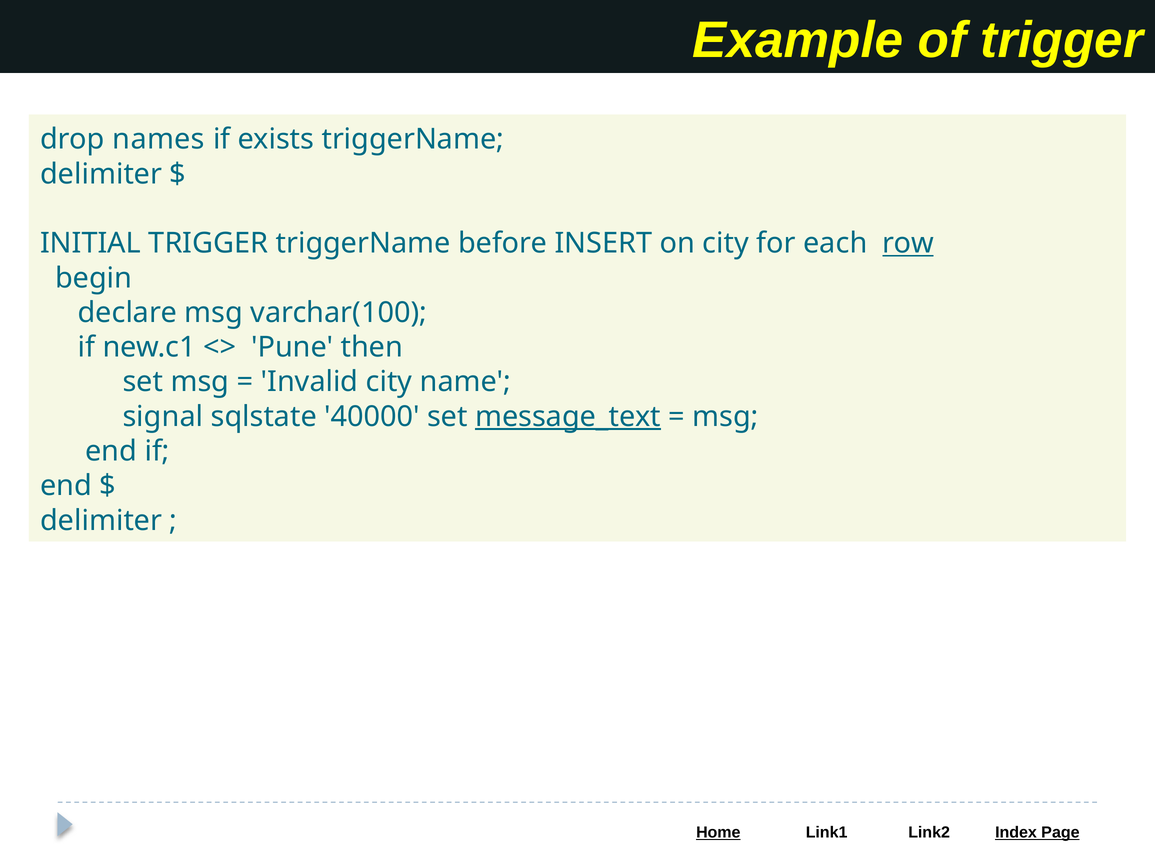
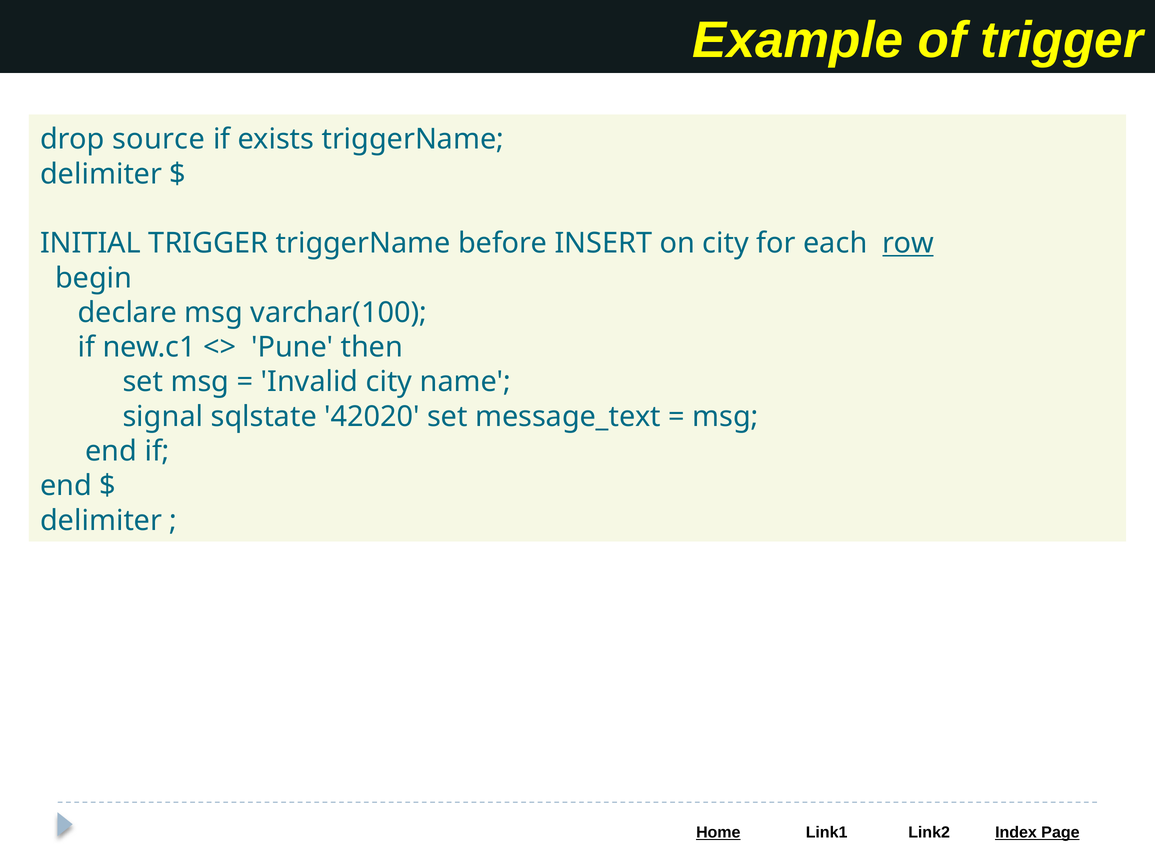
names: names -> source (159, 139)
40000: 40000 -> 42020 (372, 417)
message_text underline: present -> none (568, 417)
